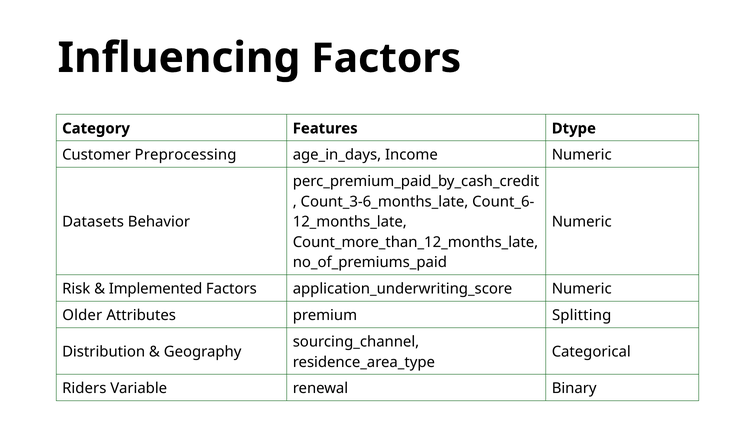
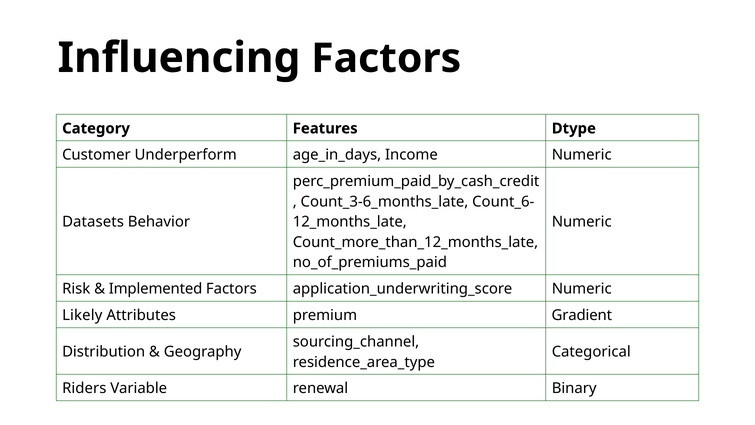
Preprocessing: Preprocessing -> Underperform (186, 155)
Older: Older -> Likely (82, 315)
Splitting: Splitting -> Gradient (582, 315)
